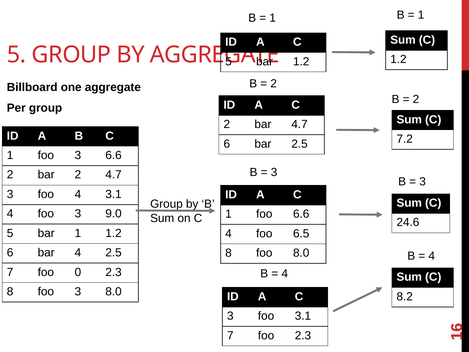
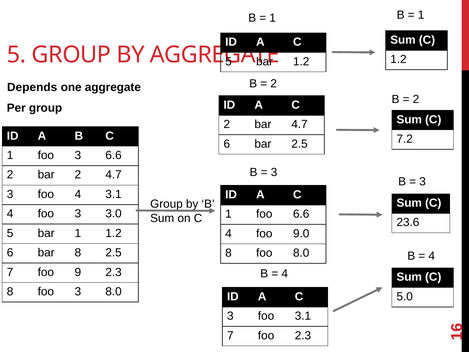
Billboard: Billboard -> Depends (32, 87)
9.0: 9.0 -> 3.0 (114, 214)
24.6: 24.6 -> 23.6 (408, 222)
6.5: 6.5 -> 9.0 (301, 233)
bar 4: 4 -> 8 (78, 252)
0: 0 -> 9 (78, 272)
8.2: 8.2 -> 5.0 (405, 296)
